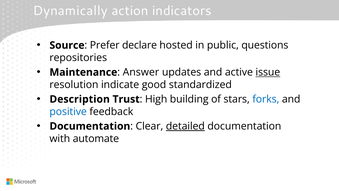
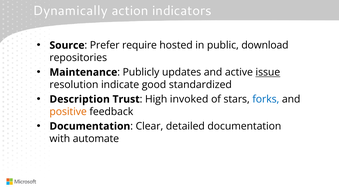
declare: declare -> require (140, 45)
questions: questions -> download (265, 45)
Answer: Answer -> Publicly (141, 72)
building: building -> invoked (189, 99)
positive colour: blue -> orange (68, 112)
detailed underline: present -> none (185, 126)
